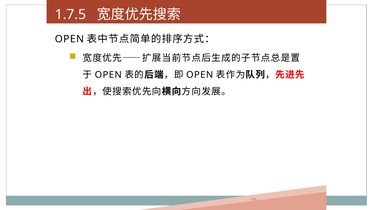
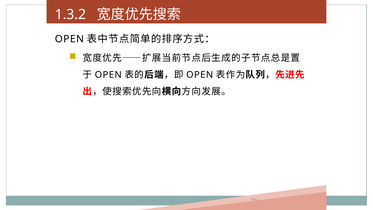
1.7.5: 1.7.5 -> 1.3.2 (70, 15)
